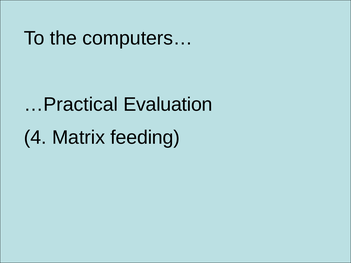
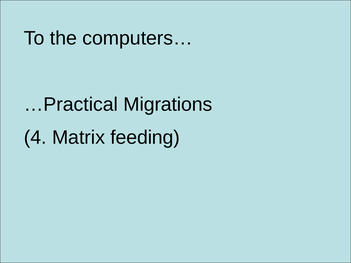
Evaluation: Evaluation -> Migrations (168, 104)
